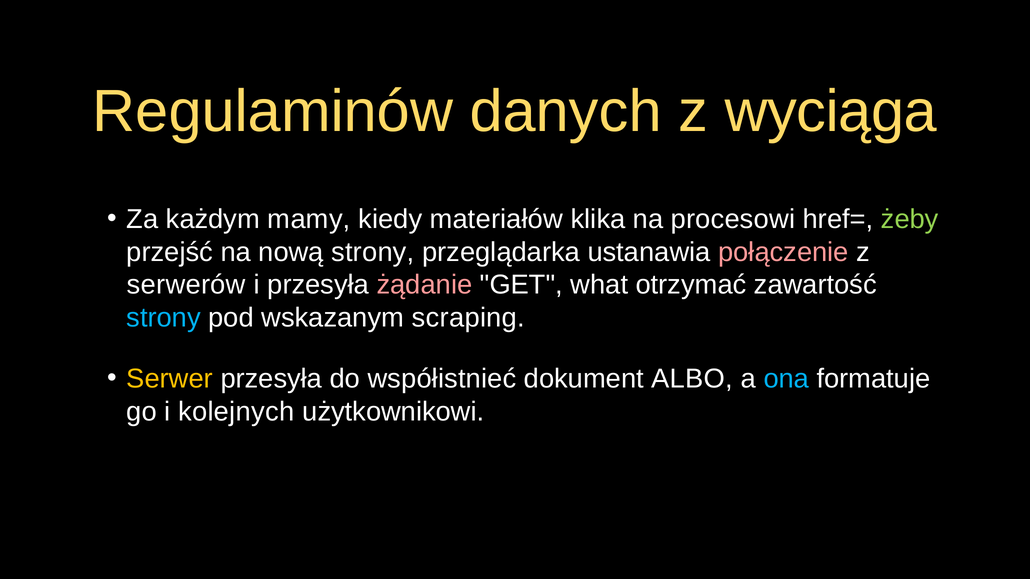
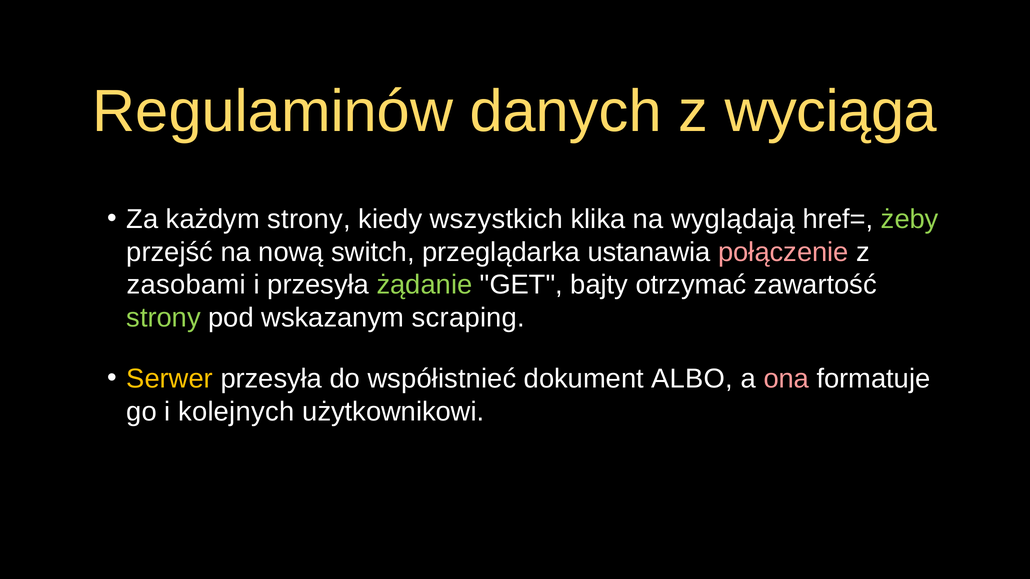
każdym mamy: mamy -> strony (309, 219)
materiałów: materiałów -> wszystkich (496, 219)
procesowi: procesowi -> wyglądają (733, 219)
nową strony: strony -> switch (373, 252)
serwerów: serwerów -> zasobami (186, 285)
żądanie colour: pink -> light green (424, 285)
what: what -> bajty (599, 285)
strony colour: light blue -> light green (164, 318)
ona colour: light blue -> pink (786, 379)
